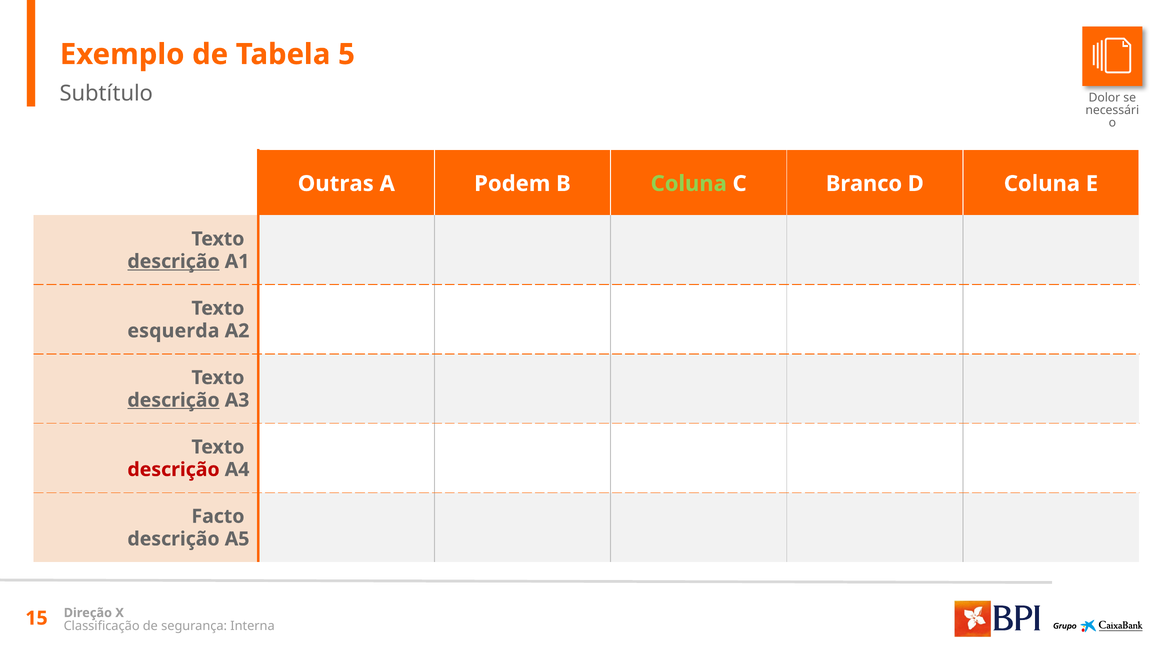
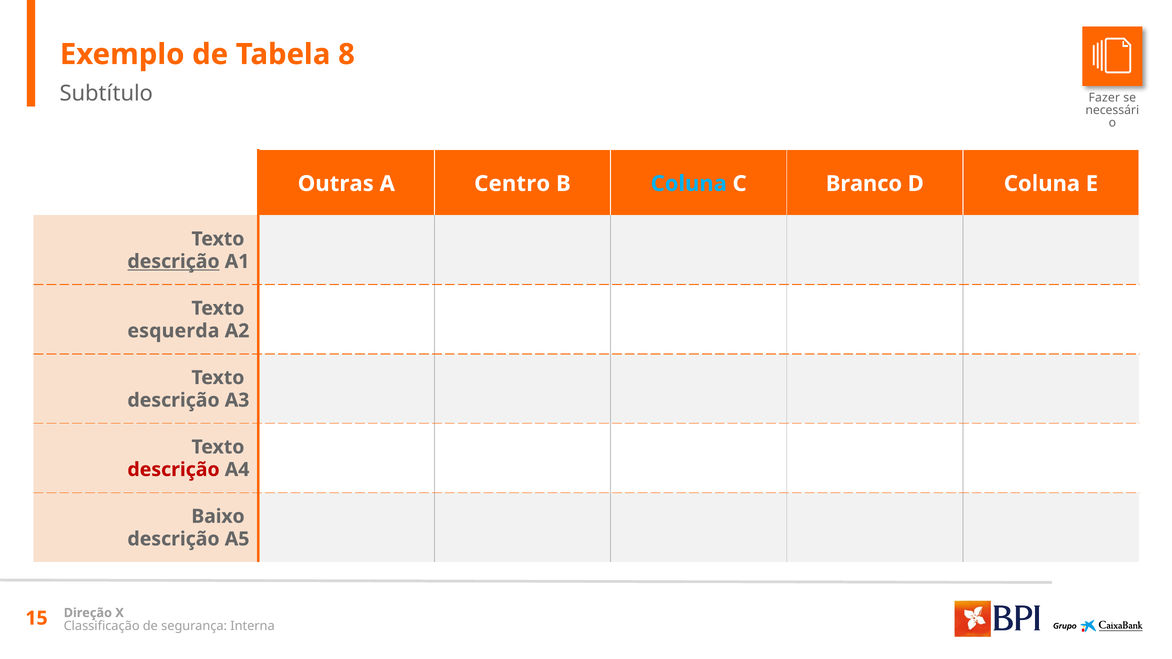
5: 5 -> 8 (346, 54)
Dolor: Dolor -> Fazer (1104, 98)
Podem: Podem -> Centro (512, 184)
Coluna colour: light green -> light blue (689, 184)
descrição underline: present -> none (174, 400)
Facto: Facto -> Baixo (218, 517)
